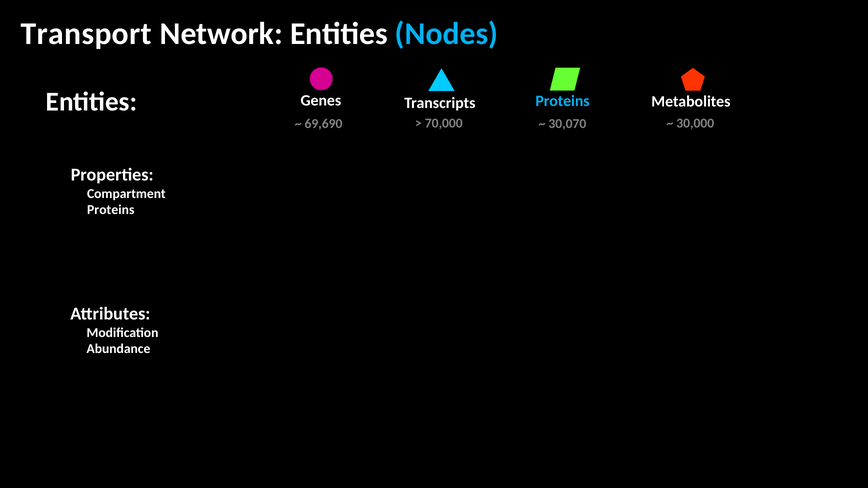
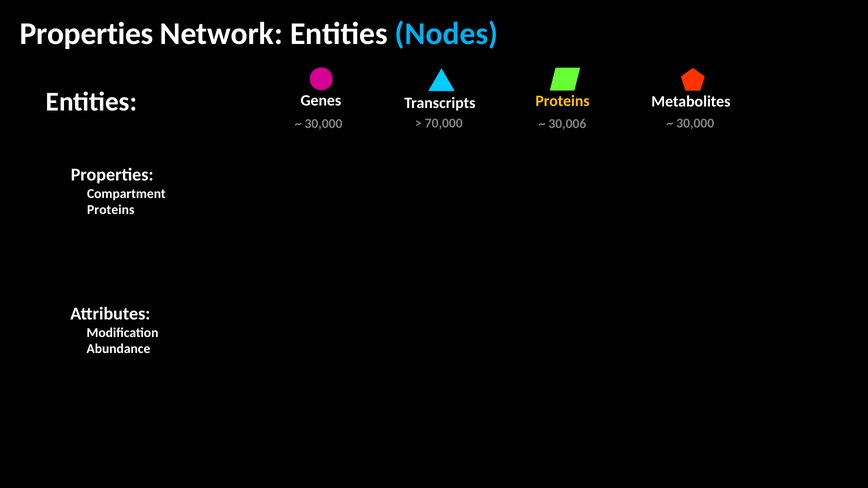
Transport: Transport -> Properties (87, 34)
Proteins colour: light blue -> yellow (563, 101)
30,070: 30,070 -> 30,006 (567, 124)
69,690: 69,690 -> 30,000 (324, 124)
